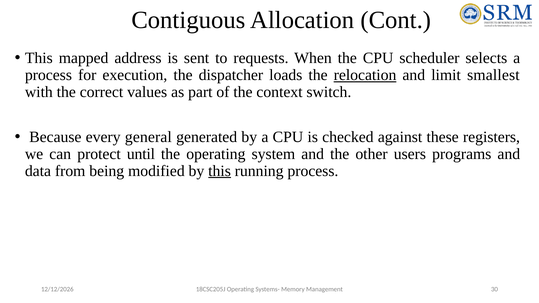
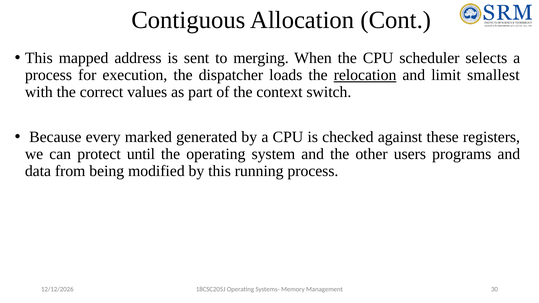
requests: requests -> merging (261, 58)
general: general -> marked (148, 137)
this underline: present -> none (220, 171)
